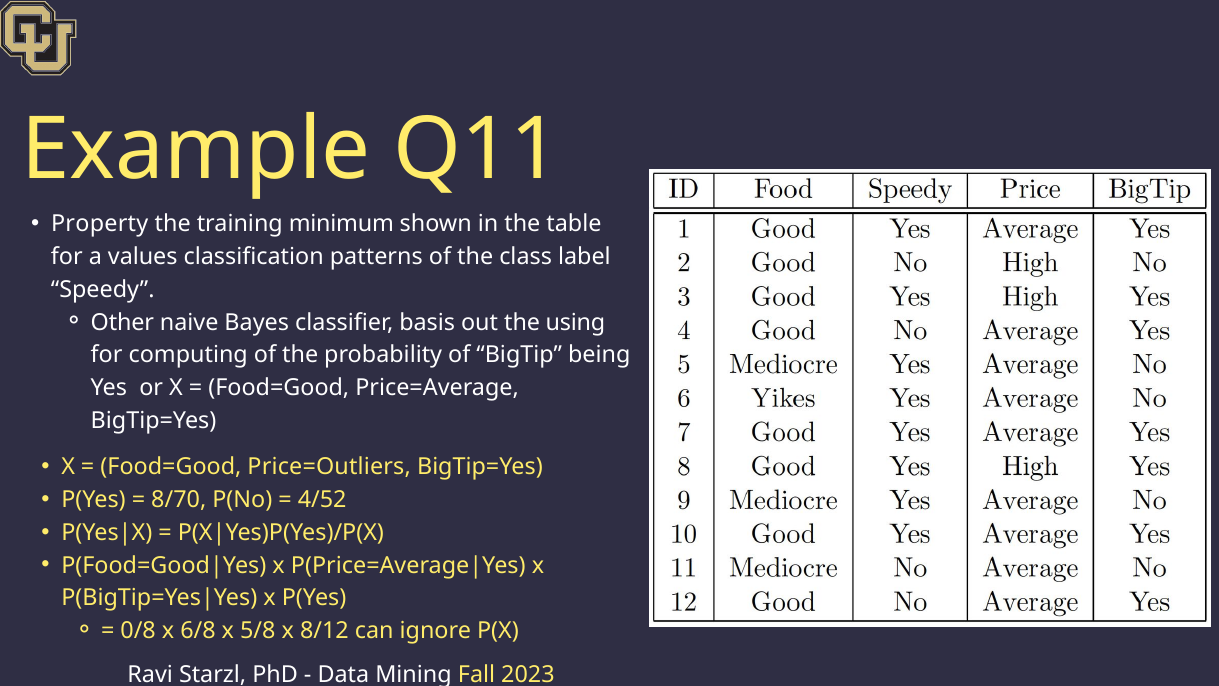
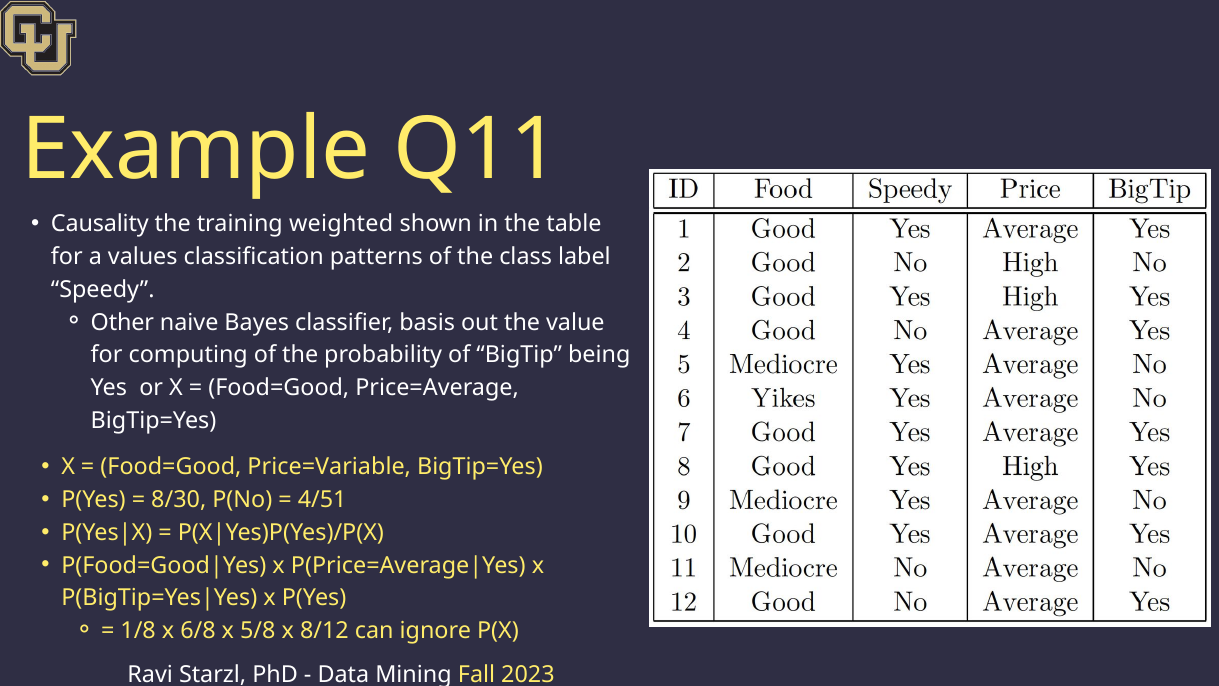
Property: Property -> Causality (100, 224)
minimum: minimum -> weighted (341, 224)
using: using -> value (575, 322)
Price=Outliers: Price=Outliers -> Price=Variable (329, 467)
8/70: 8/70 -> 8/30 (179, 500)
4/52: 4/52 -> 4/51 (322, 500)
0/8: 0/8 -> 1/8 (138, 631)
